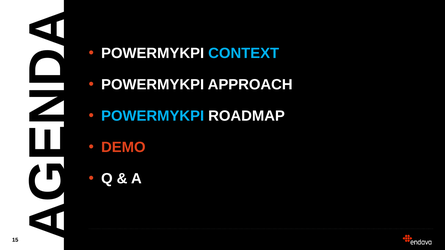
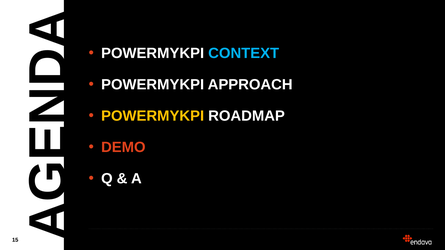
POWERMYKPI colour: light blue -> yellow (153, 116)
